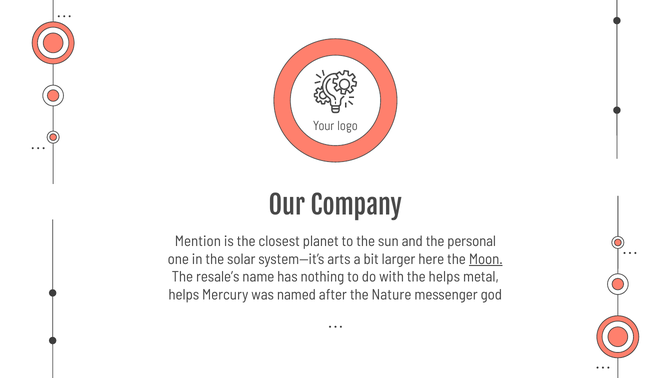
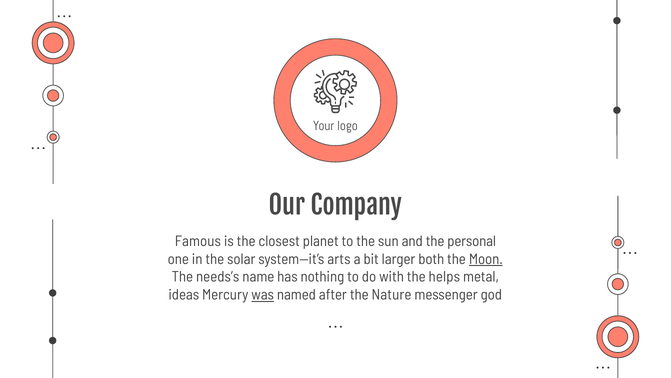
Mention: Mention -> Famous (198, 241)
here: here -> both (431, 259)
resale’s: resale’s -> needs’s (218, 277)
helps: helps -> ideas (184, 294)
was underline: none -> present (263, 294)
